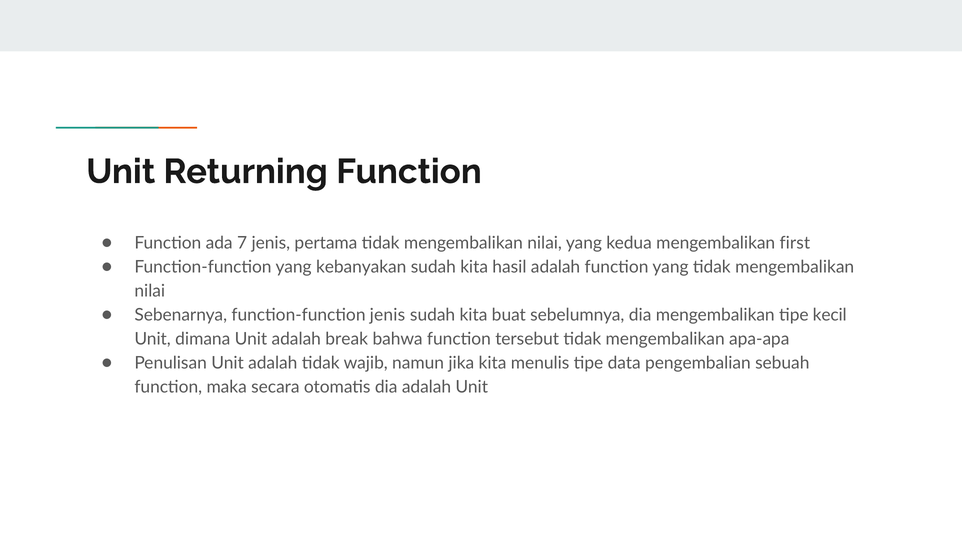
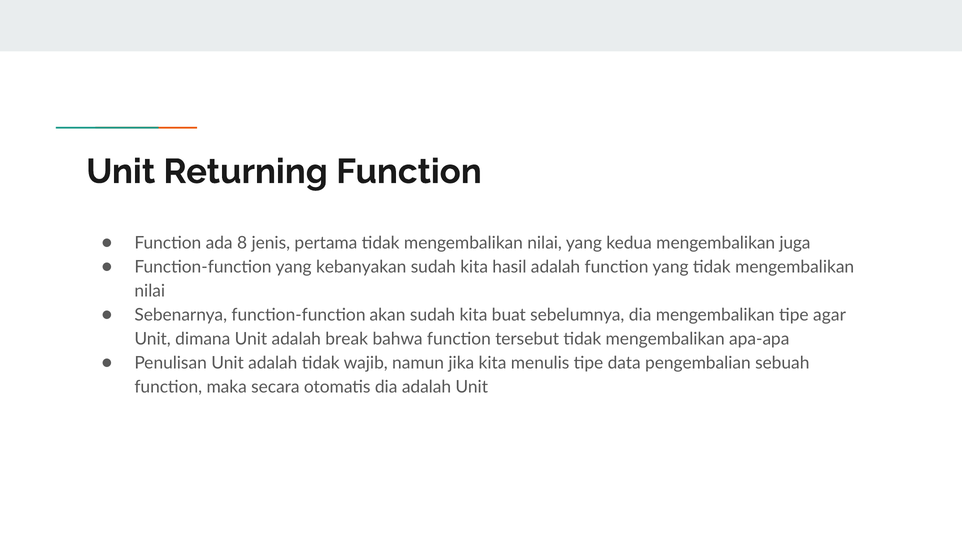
7: 7 -> 8 (242, 243)
first: first -> juga (795, 243)
function-function jenis: jenis -> akan (388, 315)
kecil: kecil -> agar (830, 315)
